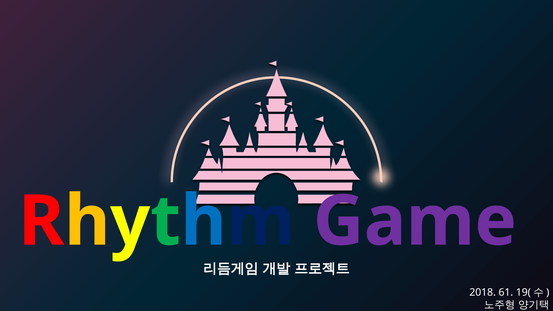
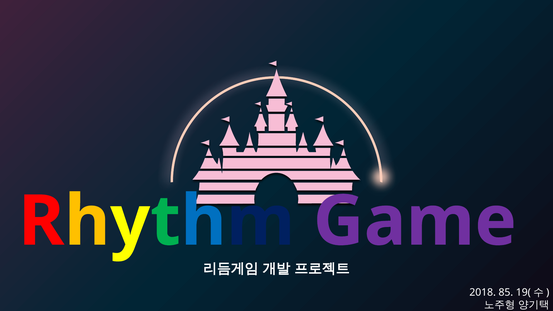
61: 61 -> 85 (506, 292)
